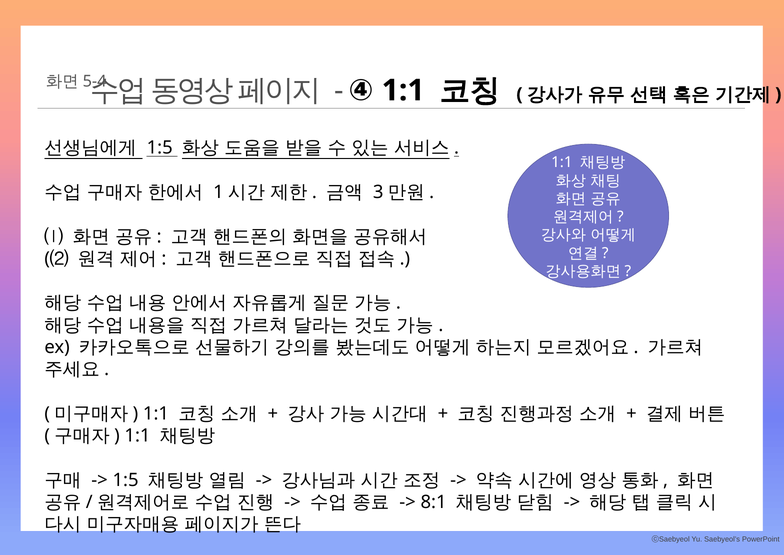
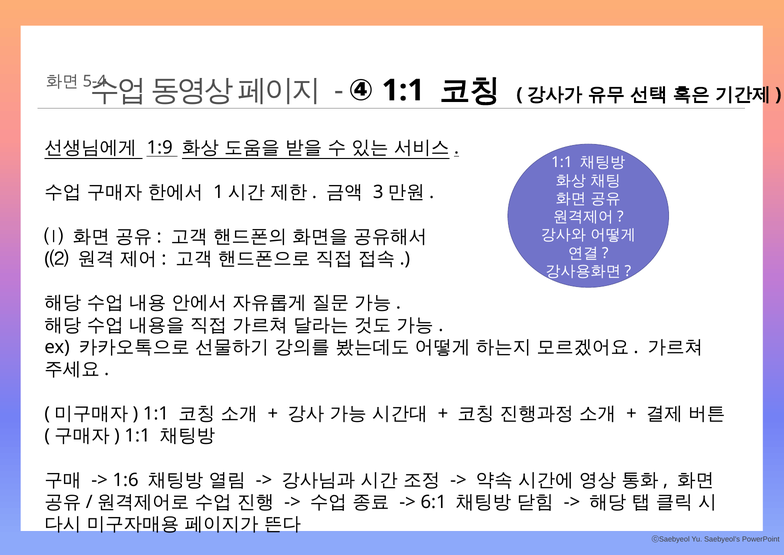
1:5: 1:5 -> 1:9 (160, 148)
1:5: 1:5 -> 1:6 (126, 480)
8:1: 8:1 -> 6:1 (434, 502)
